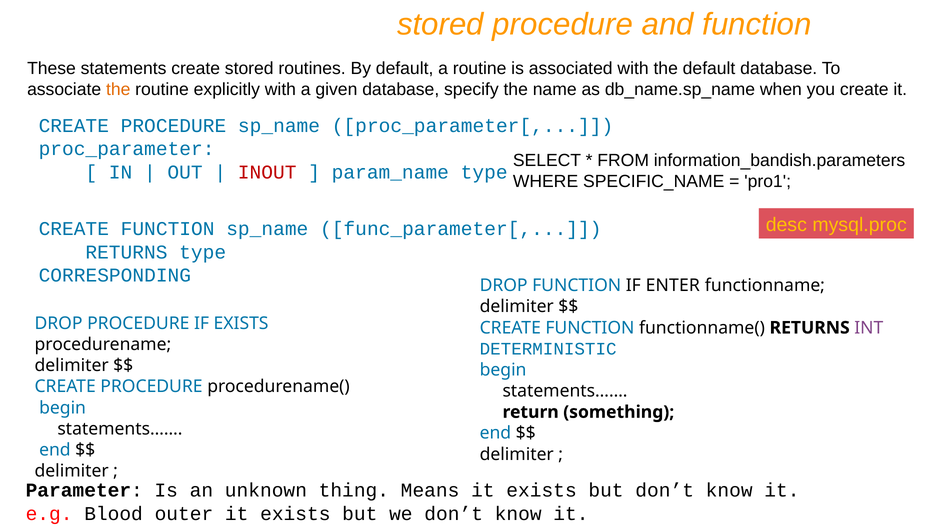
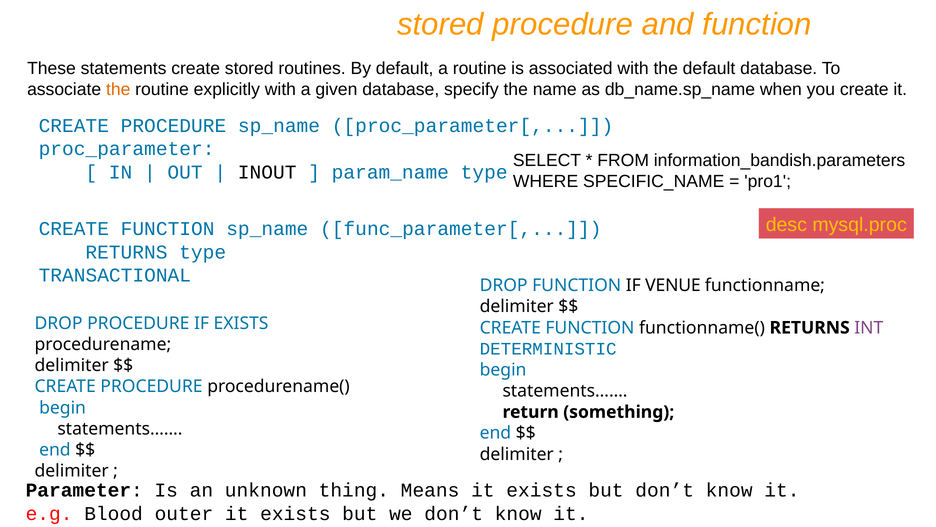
INOUT colour: red -> black (267, 172)
CORRESPONDING: CORRESPONDING -> TRANSACTIONAL (115, 275)
ENTER: ENTER -> VENUE (673, 285)
